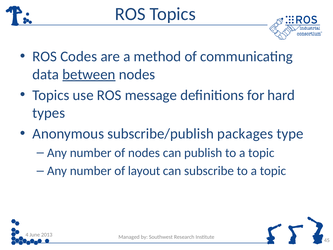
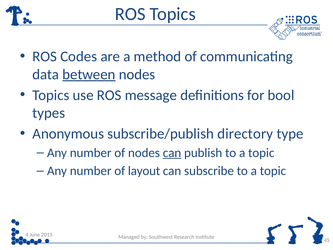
hard: hard -> bool (281, 95)
packages: packages -> directory (245, 134)
can underline: none -> present (172, 153)
